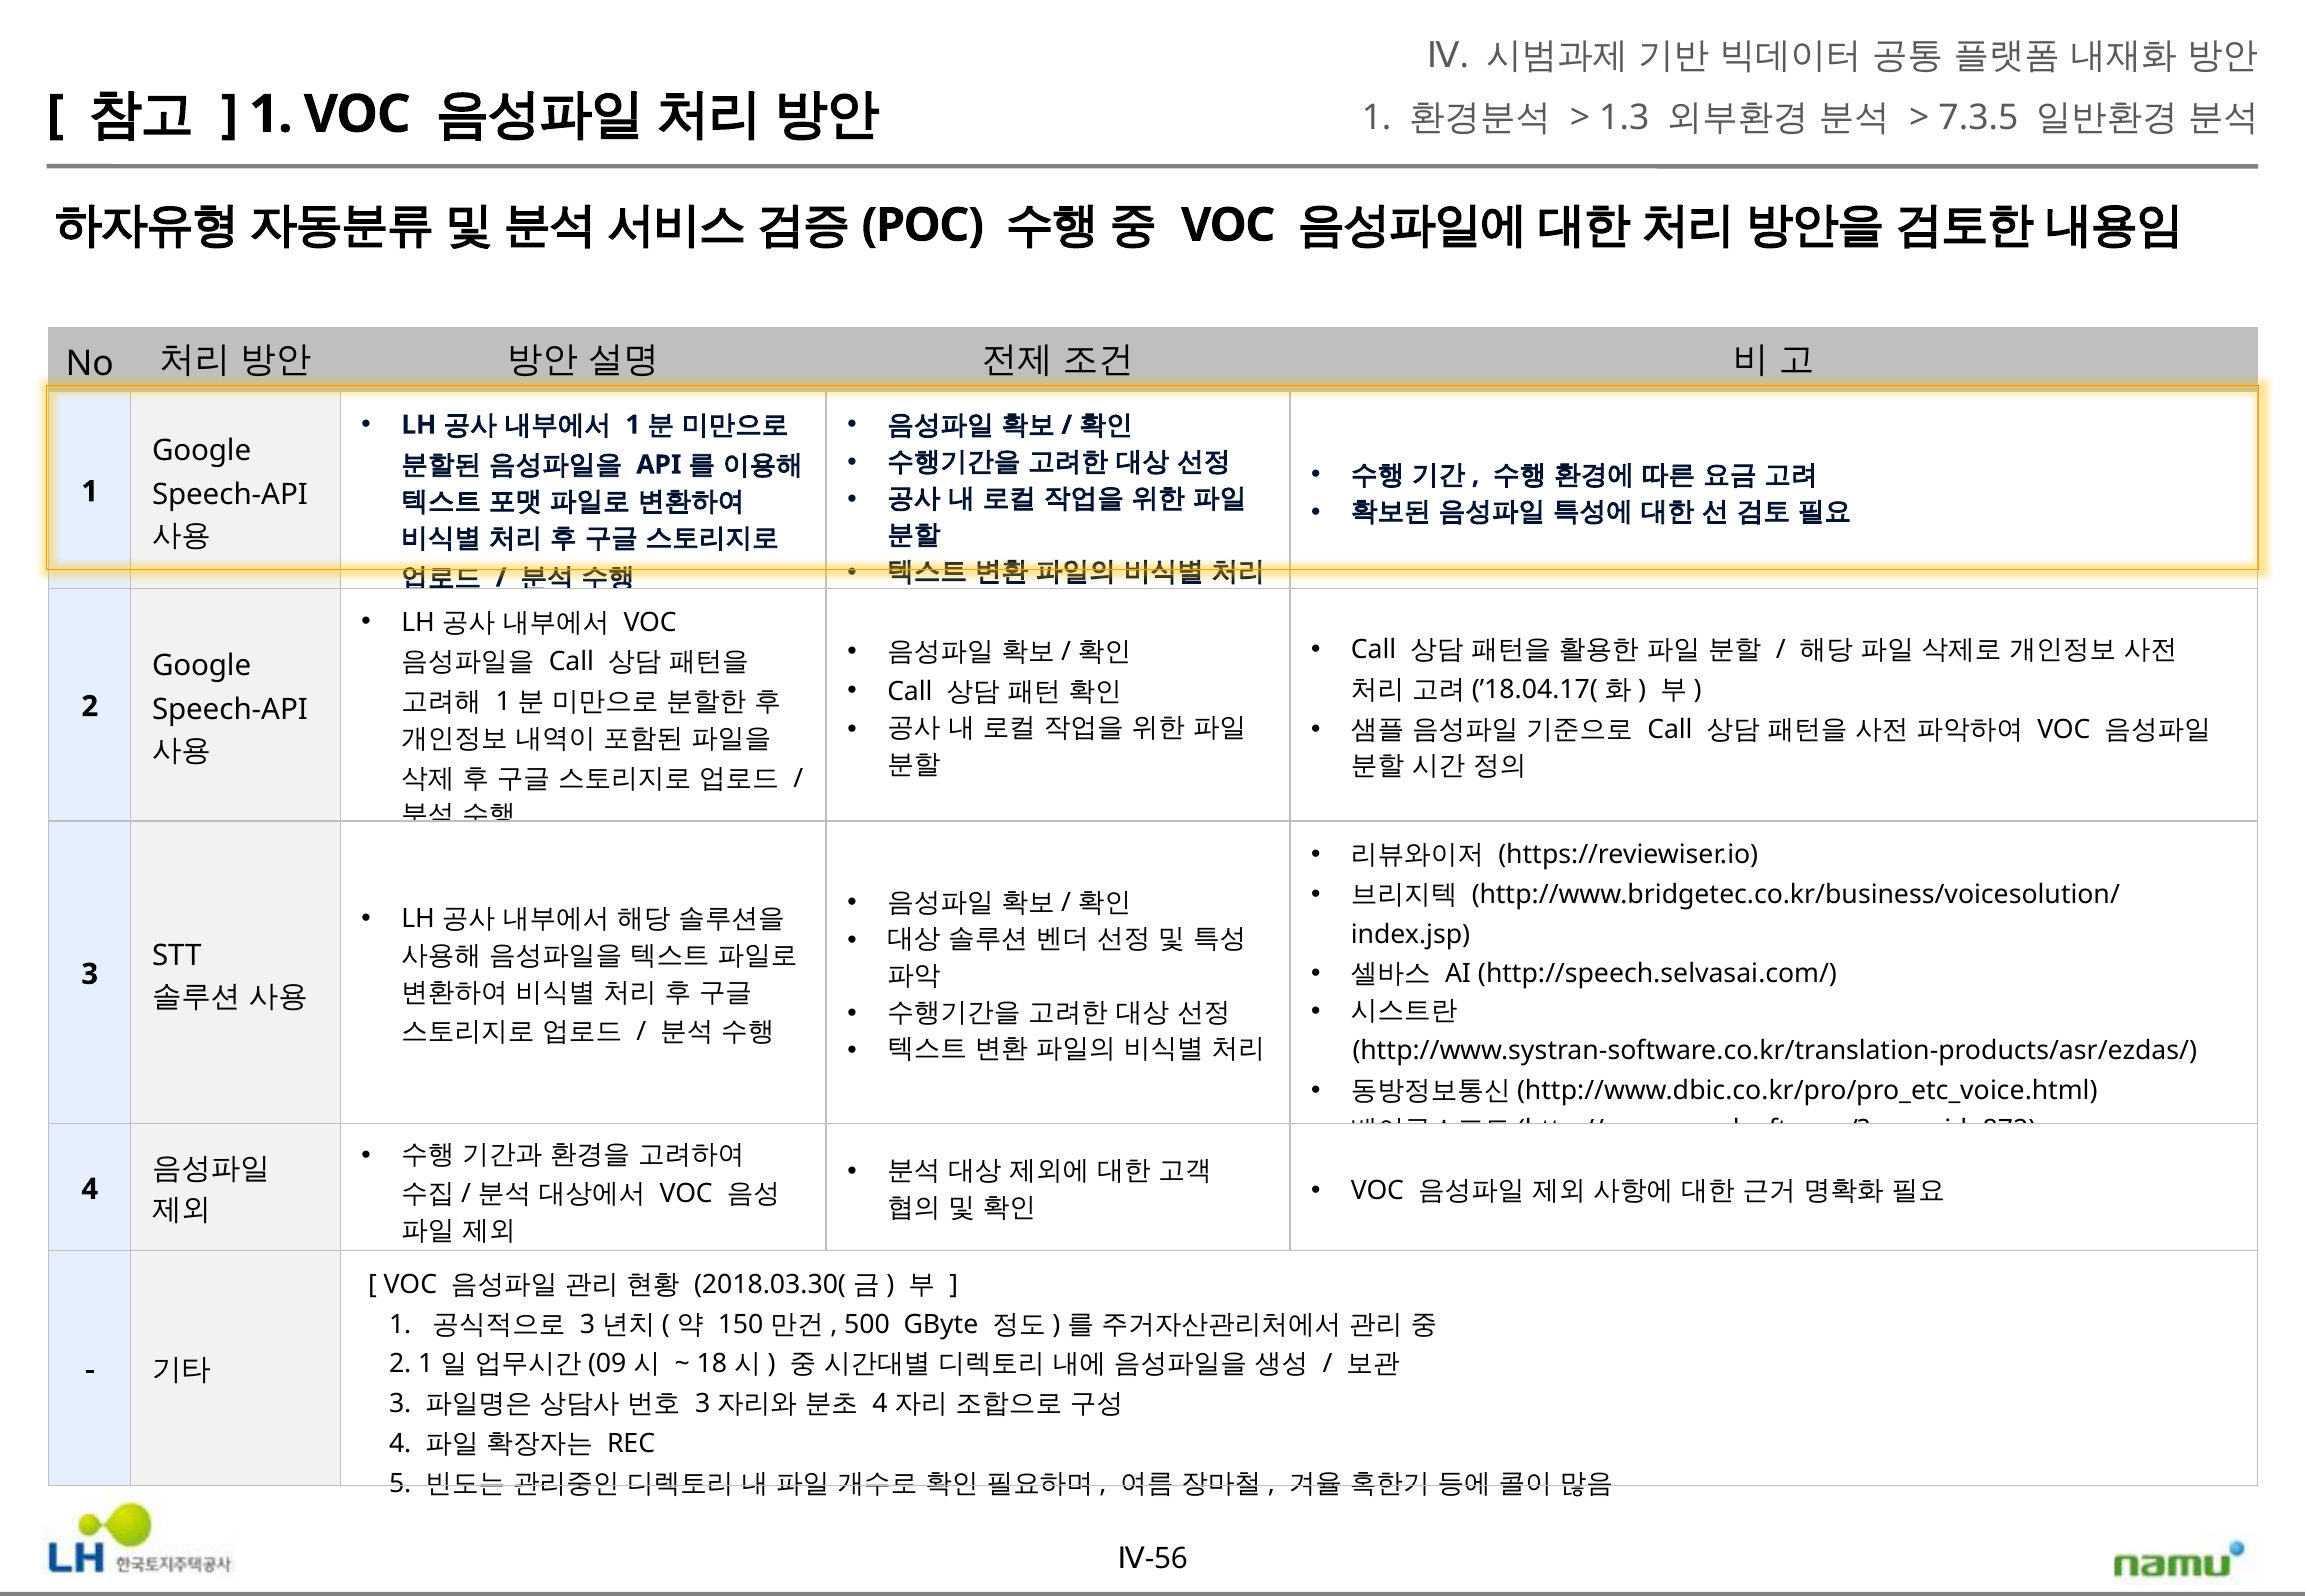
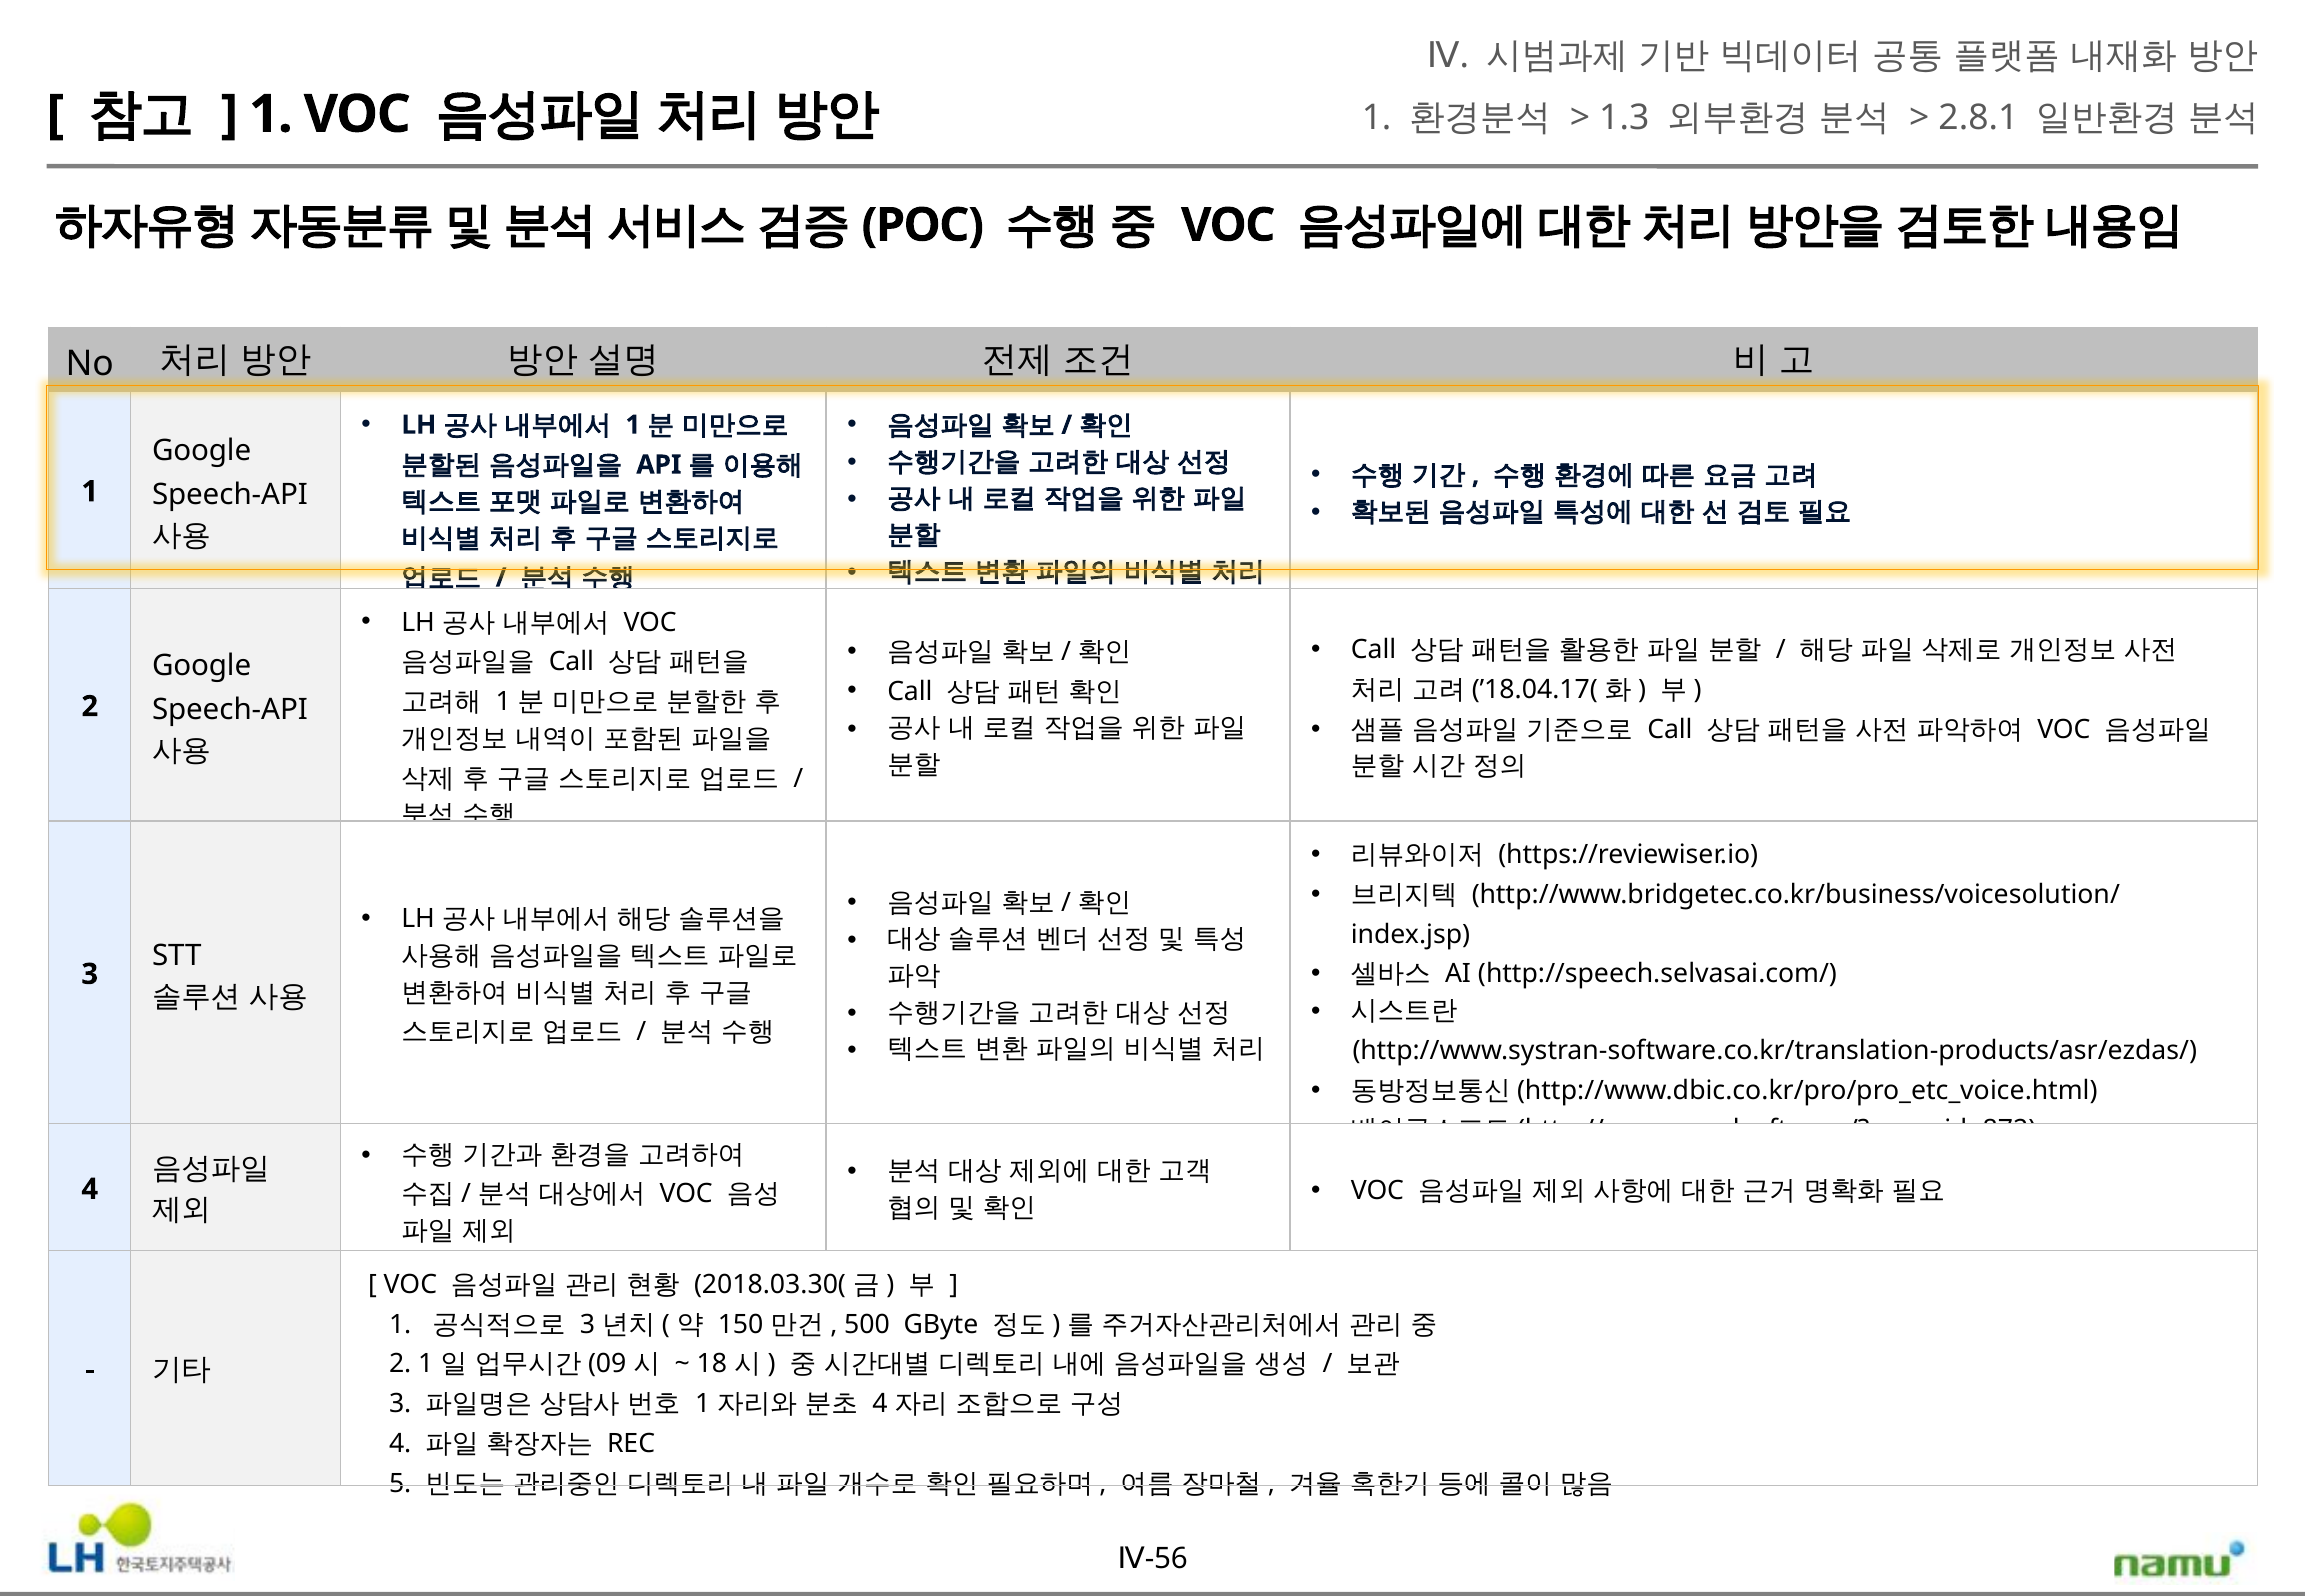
7.3.5: 7.3.5 -> 2.8.1 (1978, 118)
3: 3 -> 1 (703, 1404)
